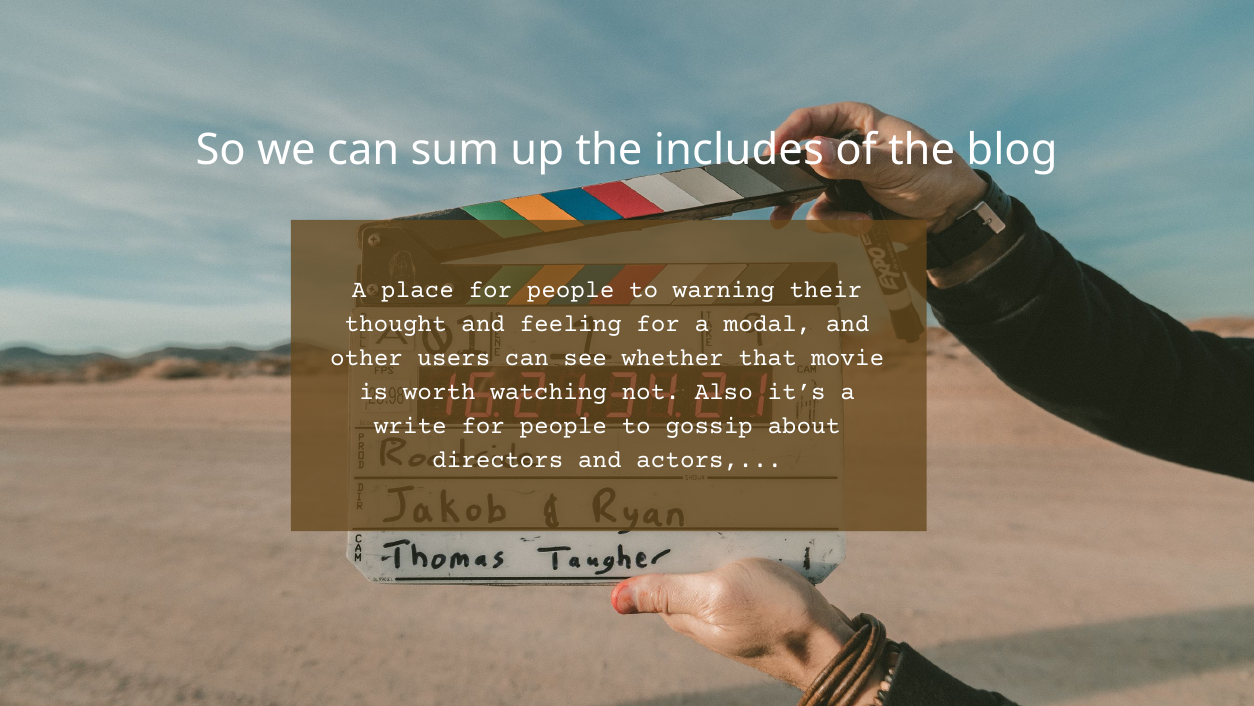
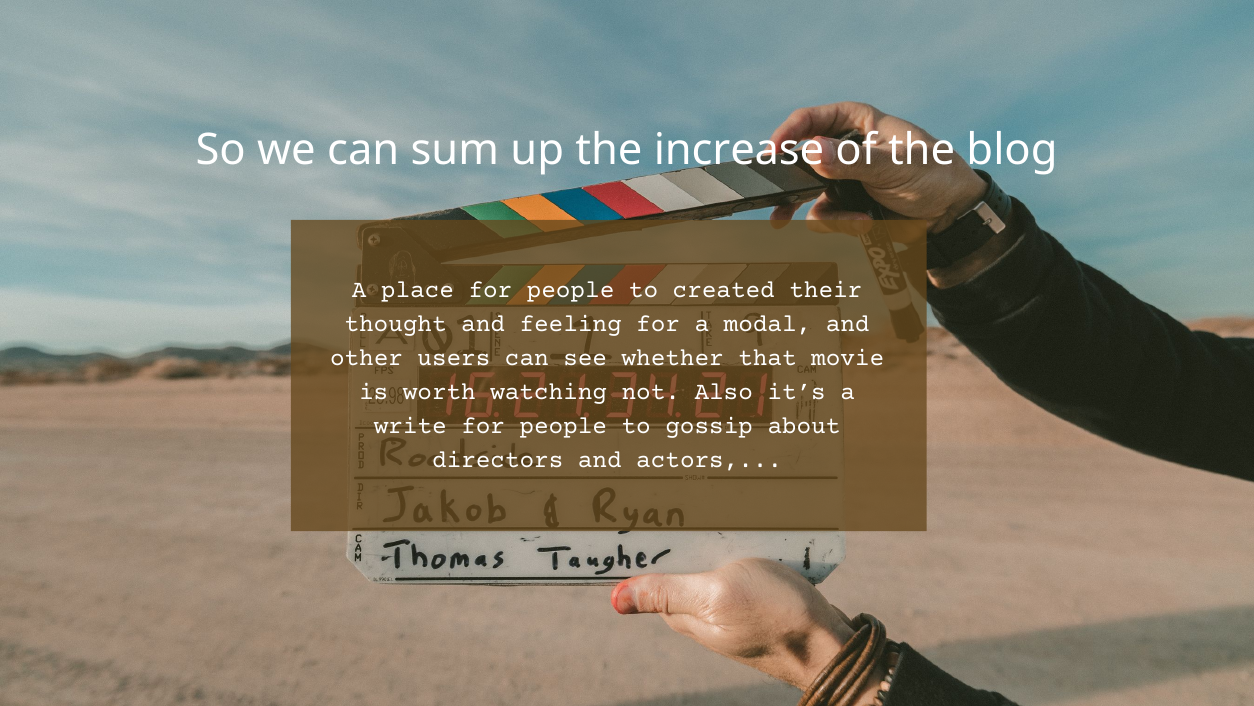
includes: includes -> increase (739, 150)
warning: warning -> created (724, 289)
